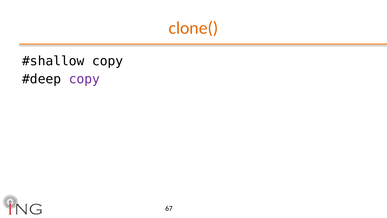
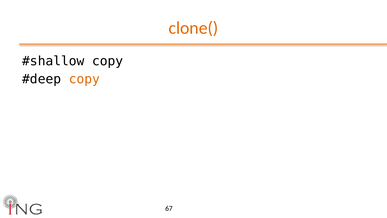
copy colour: purple -> orange (84, 79)
